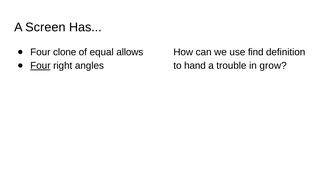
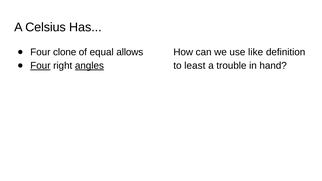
Screen: Screen -> Celsius (45, 27)
find: find -> like (256, 52)
angles underline: none -> present (89, 66)
hand: hand -> least (195, 66)
grow: grow -> hand (273, 66)
